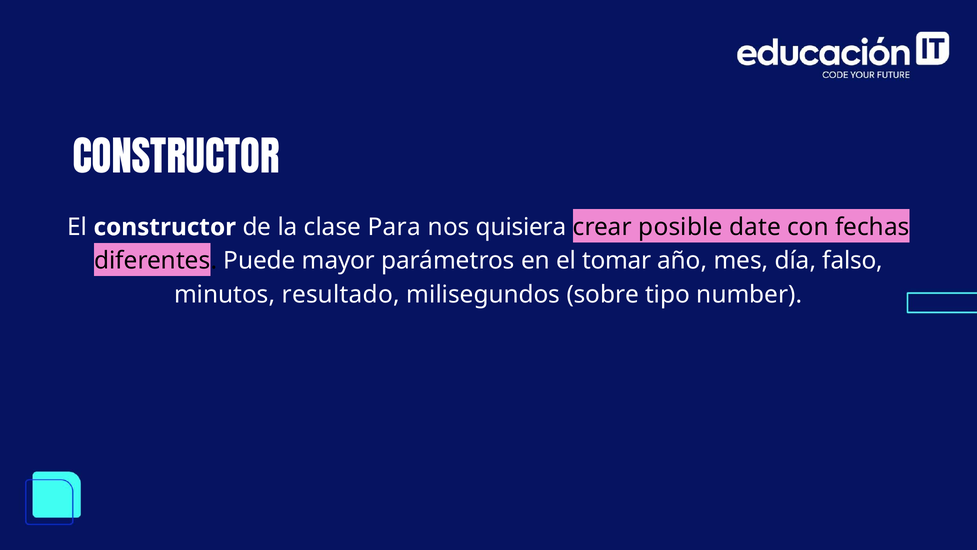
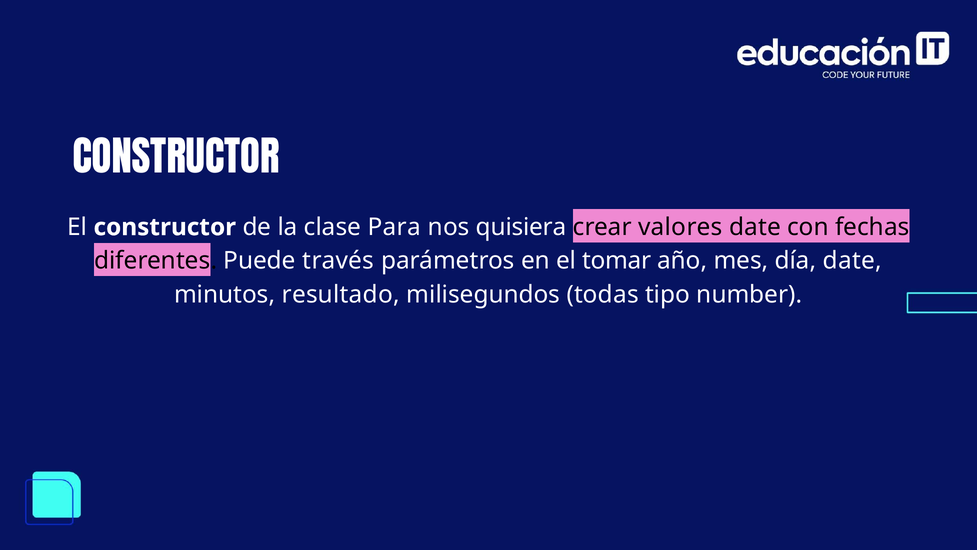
posible: posible -> valores (680, 227)
mayor: mayor -> través (338, 261)
día falso: falso -> date (852, 261)
sobre: sobre -> todas (603, 294)
